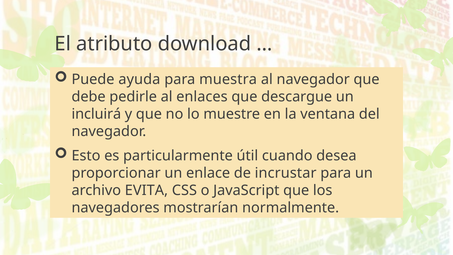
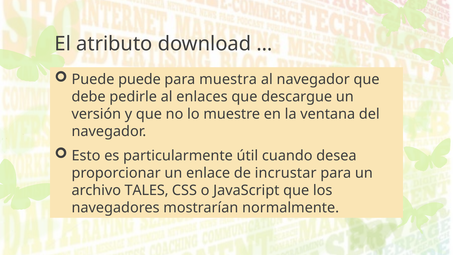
Puede ayuda: ayuda -> puede (139, 79)
incluirá: incluirá -> versión (96, 114)
EVITA: EVITA -> TALES (147, 190)
